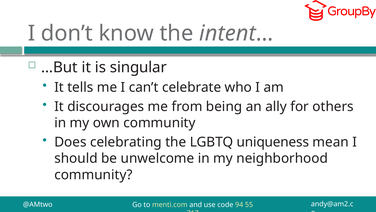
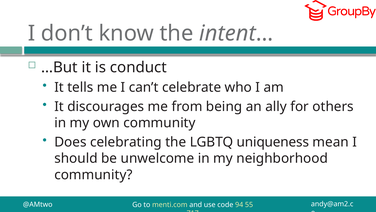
singular: singular -> conduct (138, 67)
